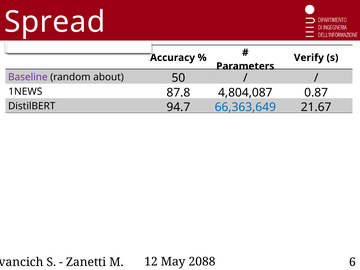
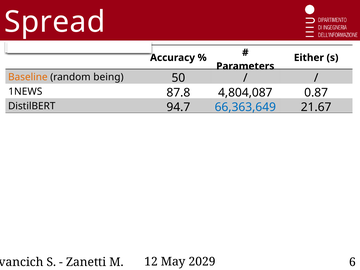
Verify: Verify -> Either (309, 58)
Baseline colour: purple -> orange (28, 77)
about: about -> being (108, 77)
2088: 2088 -> 2029 (202, 262)
